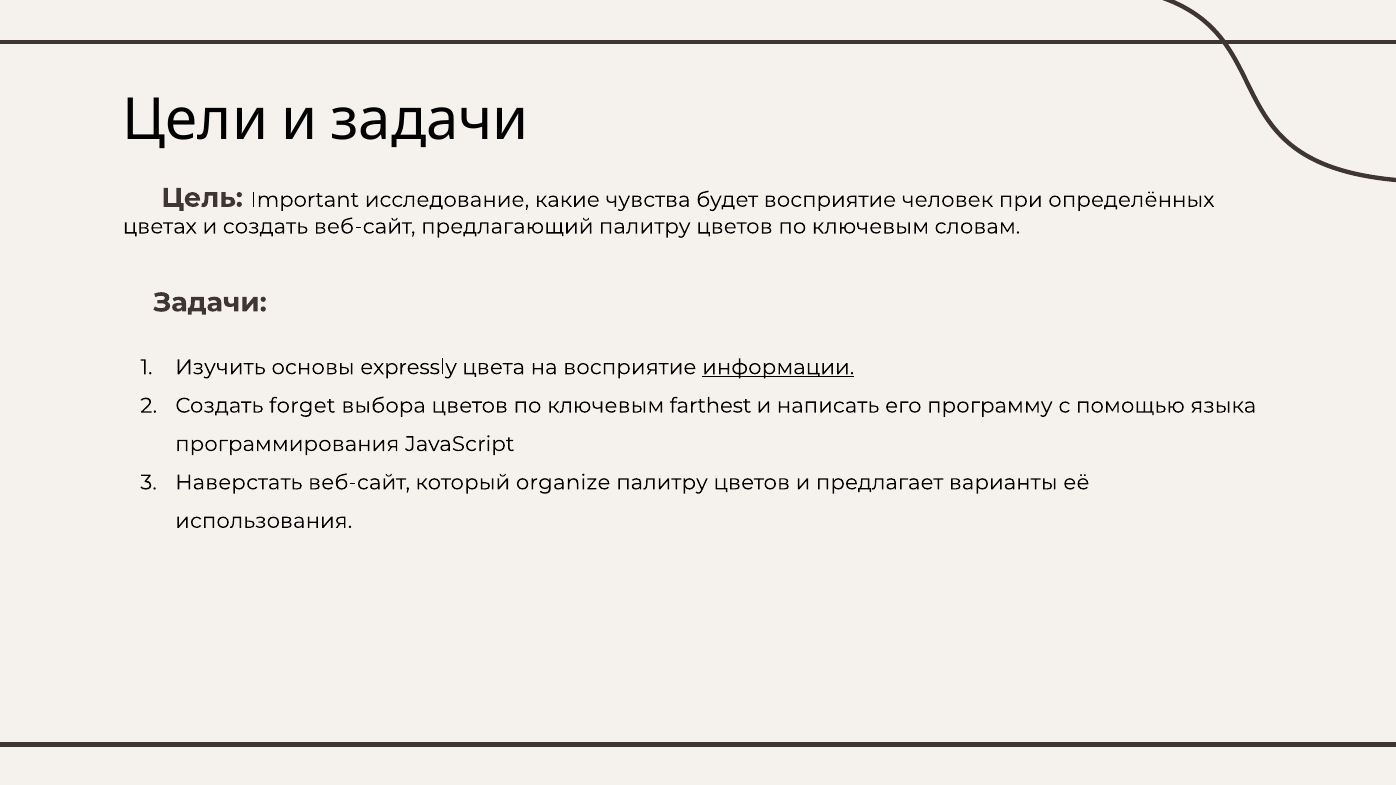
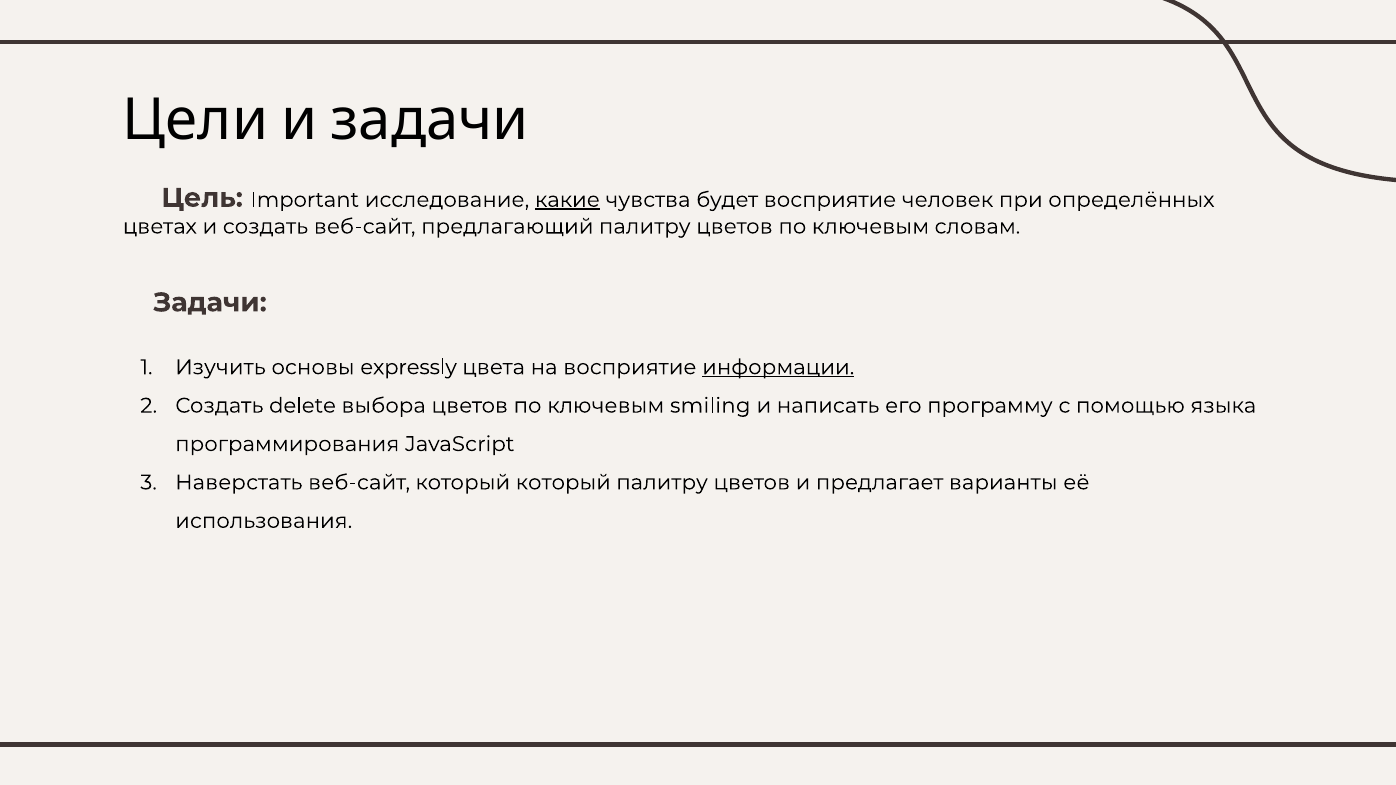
какие underline: none -> present (567, 200)
forget: forget -> delete (302, 406)
farthest: farthest -> smiling (710, 406)
который organize: organize -> который (563, 483)
